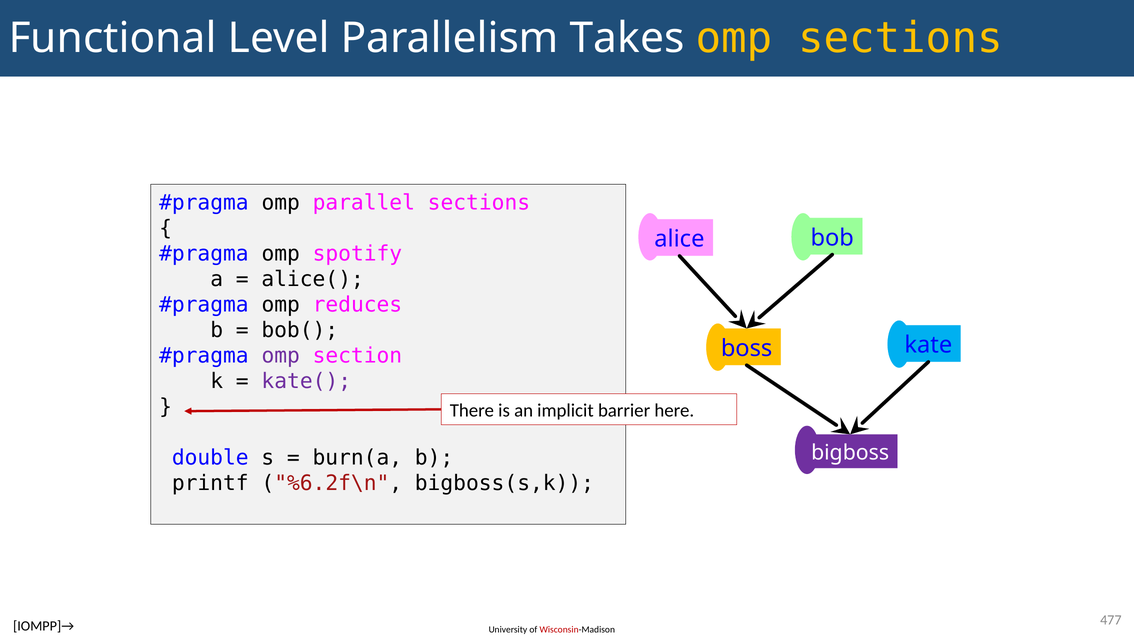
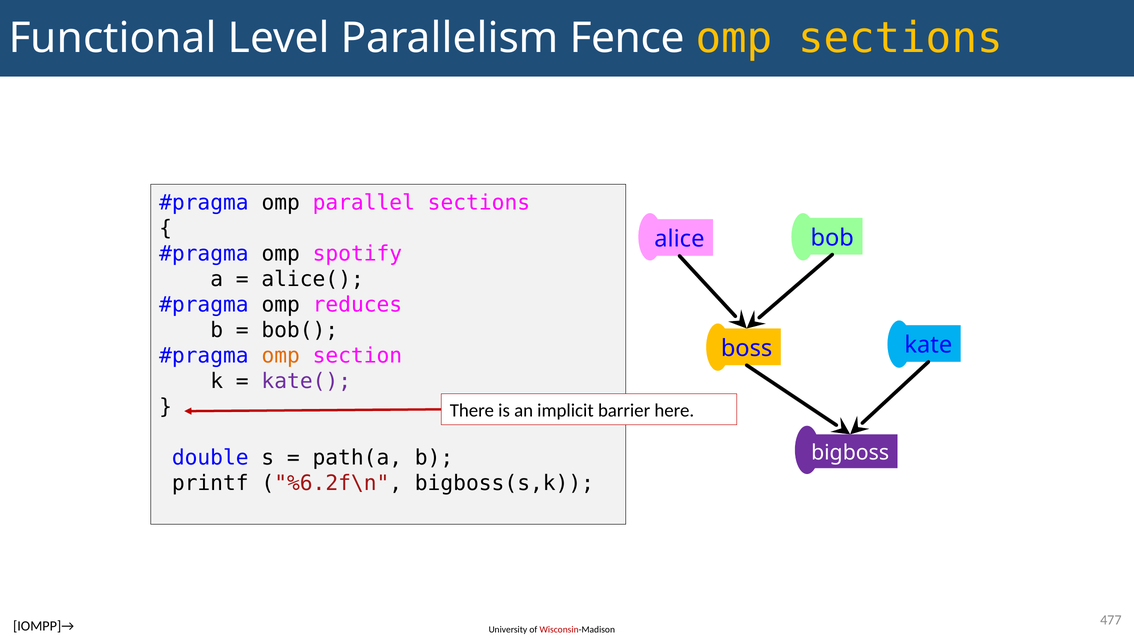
Takes: Takes -> Fence (627, 38)
omp colour: purple -> orange (281, 356)
burn(a: burn(a -> path(a (357, 458)
